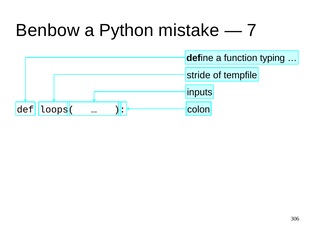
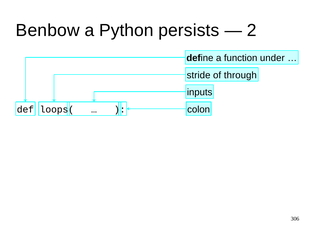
mistake: mistake -> persists (189, 30)
7: 7 -> 2 (252, 30)
typing: typing -> under (272, 58)
tempfile: tempfile -> through (240, 75)
